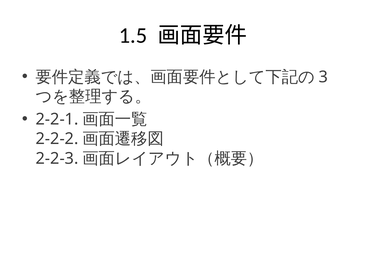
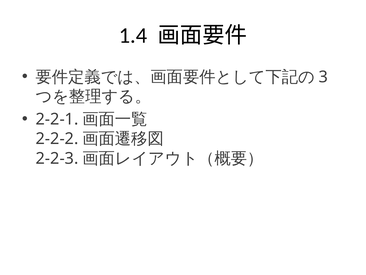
1.5: 1.5 -> 1.4 (133, 35)
